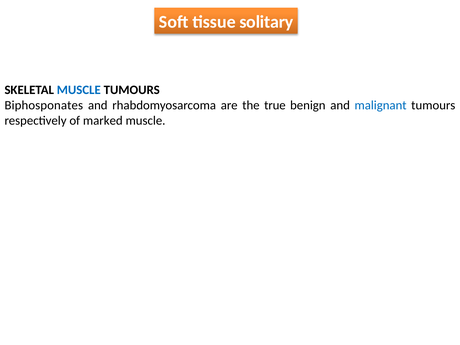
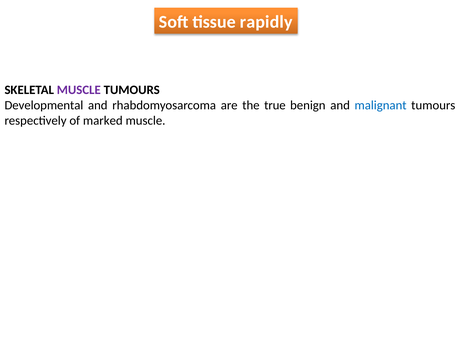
solitary: solitary -> rapidly (266, 22)
MUSCLE colour: blue -> purple (79, 90)
Biphosponates: Biphosponates -> Developmental (44, 105)
